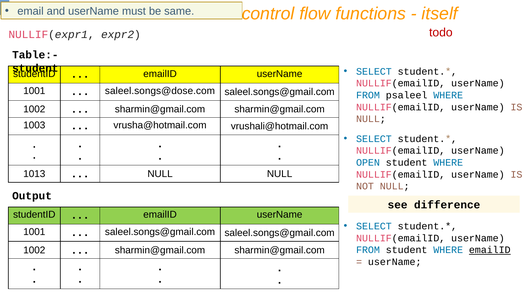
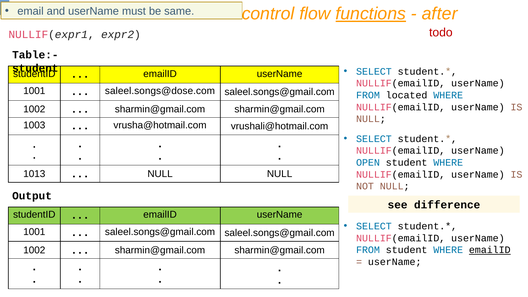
functions underline: none -> present (371, 14)
itself: itself -> after (440, 14)
psaleel: psaleel -> located (407, 95)
